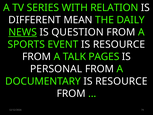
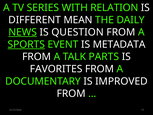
SPORTS underline: none -> present (26, 44)
EVENT IS RESOURCE: RESOURCE -> METADATA (119, 44)
PAGES: PAGES -> PARTS (104, 57)
PERSONAL: PERSONAL -> FAVORITES (56, 69)
DOCUMENTARY IS RESOURCE: RESOURCE -> IMPROVED (121, 81)
